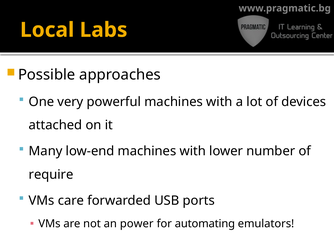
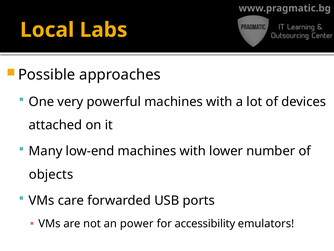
require: require -> objects (51, 174)
automating: automating -> accessibility (205, 223)
